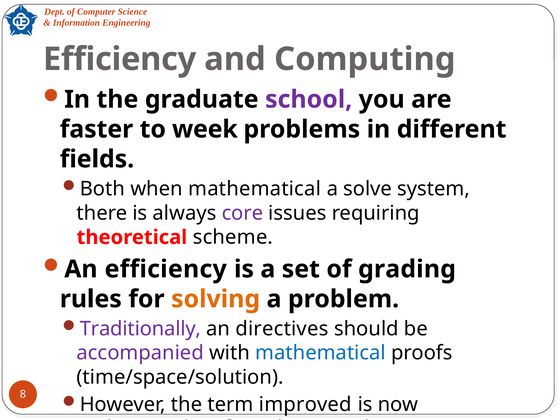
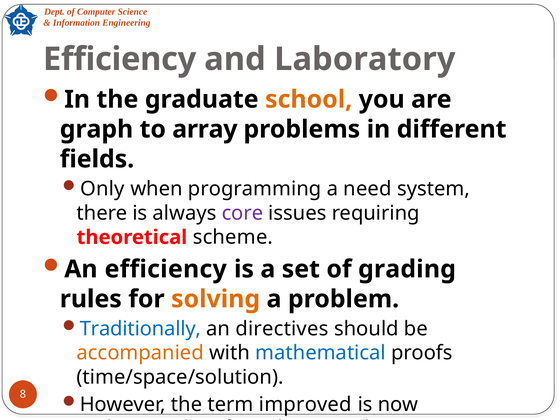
Computing: Computing -> Laboratory (365, 59)
school colour: purple -> orange (309, 99)
faster: faster -> graph (96, 129)
week: week -> array (205, 129)
Both: Both -> Only (102, 189)
when mathematical: mathematical -> programming (255, 189)
solve: solve -> need (367, 189)
Traditionally colour: purple -> blue (140, 329)
accompanied colour: purple -> orange (140, 353)
